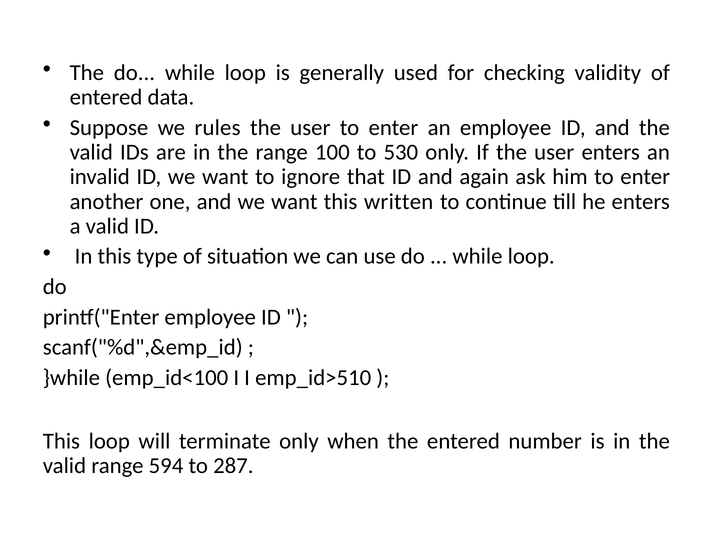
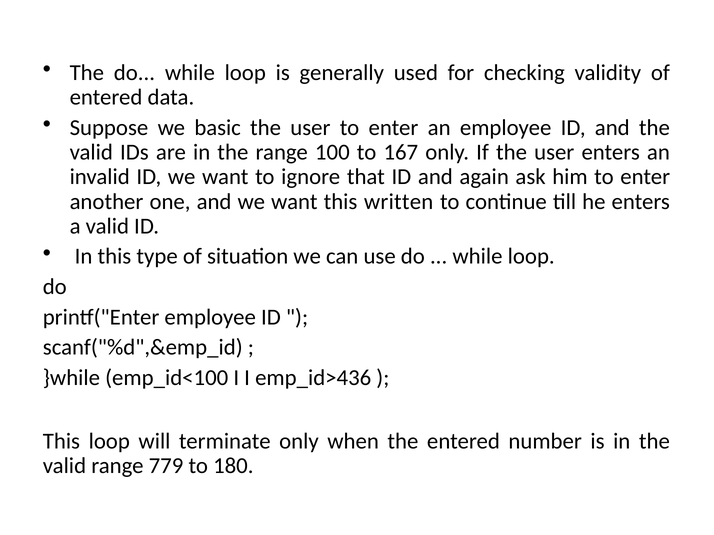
rules: rules -> basic (218, 128)
530: 530 -> 167 (401, 153)
emp_id>510: emp_id>510 -> emp_id>436 (313, 378)
594: 594 -> 779 (166, 466)
287: 287 -> 180 (233, 466)
